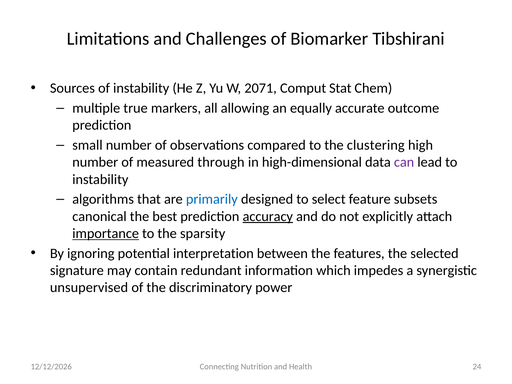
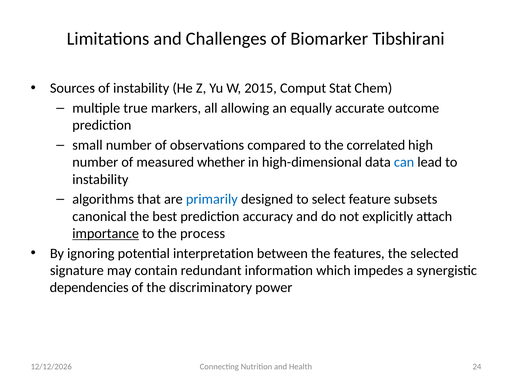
2071: 2071 -> 2015 (261, 88)
clustering: clustering -> correlated (376, 145)
through: through -> whether (221, 162)
can colour: purple -> blue (404, 162)
accuracy underline: present -> none (268, 216)
sparsity: sparsity -> process (203, 233)
unsupervised: unsupervised -> dependencies (89, 288)
